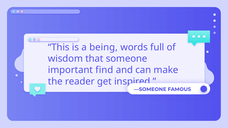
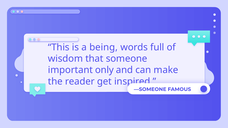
find: find -> only (104, 70)
